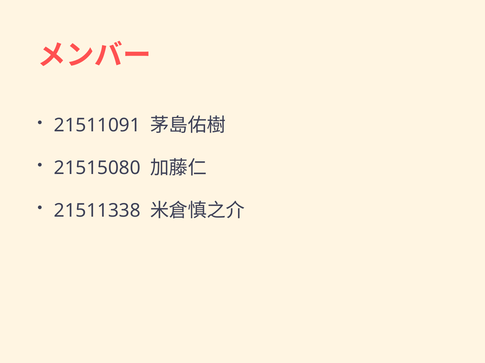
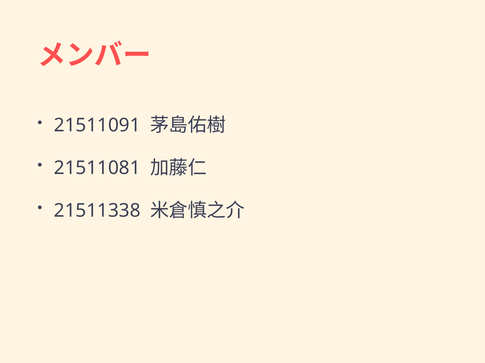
21515080: 21515080 -> 21511081 (97, 168)
